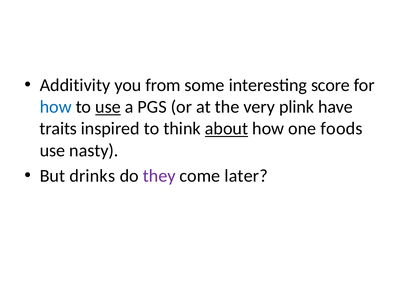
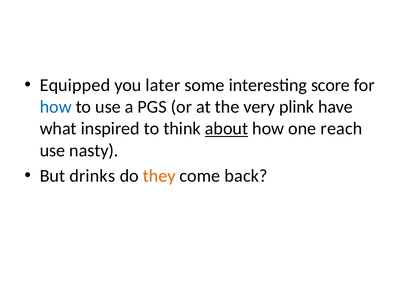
Additivity: Additivity -> Equipped (75, 85)
from: from -> later (163, 85)
use underline: present -> none (108, 107)
traits: traits -> what (58, 129)
foods: foods -> reach (342, 129)
they colour: purple -> orange (159, 176)
later: later -> back (246, 176)
